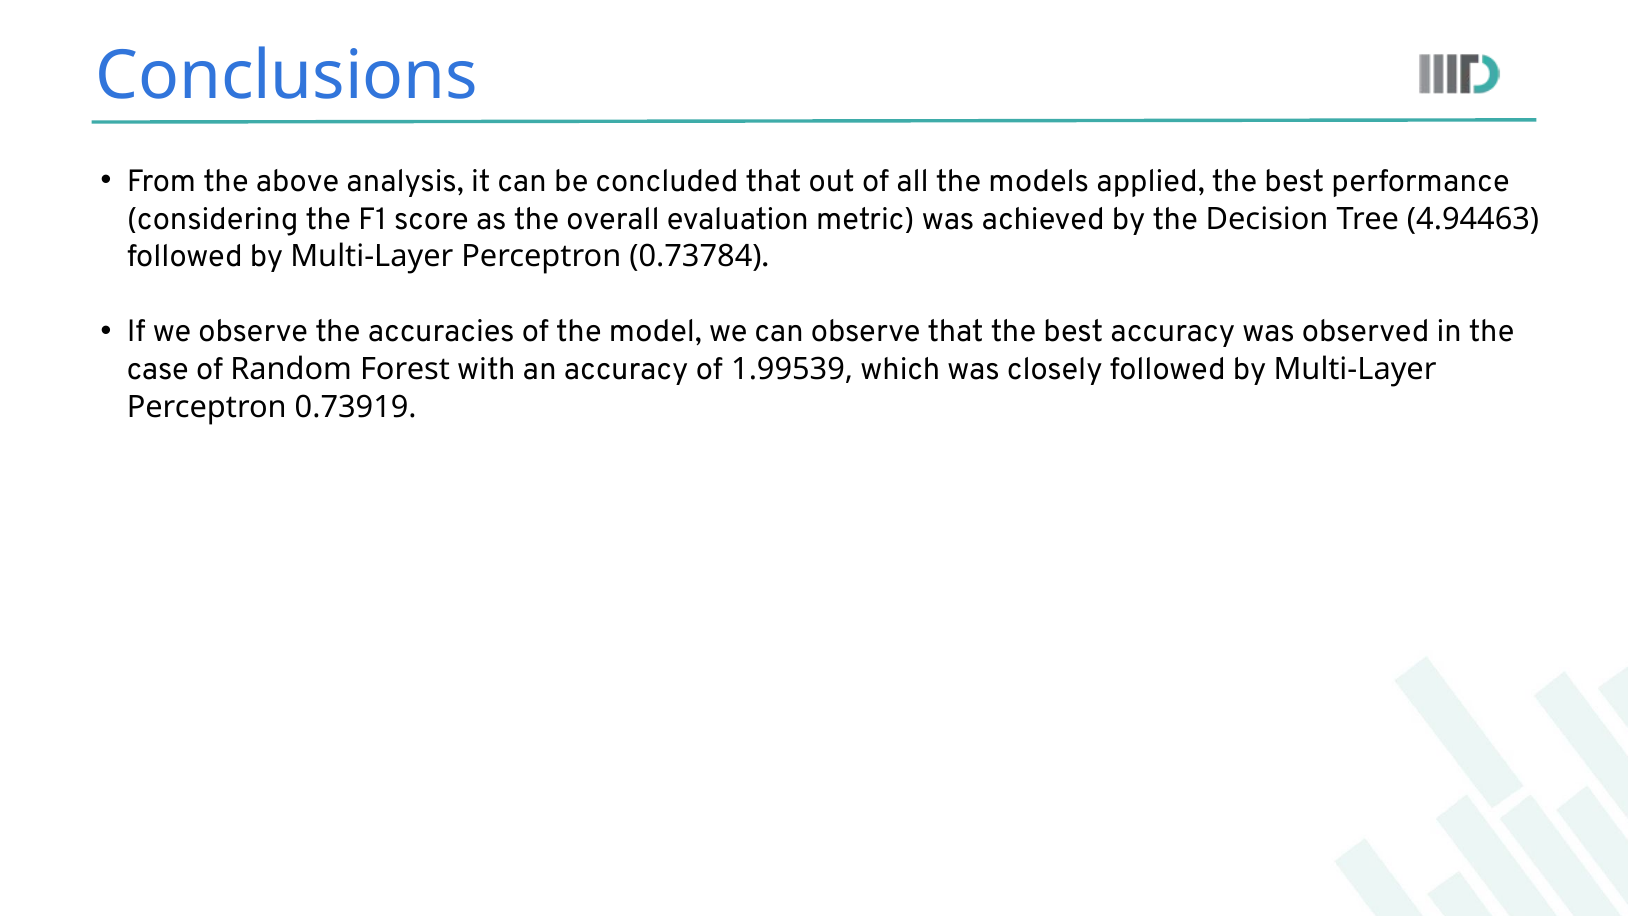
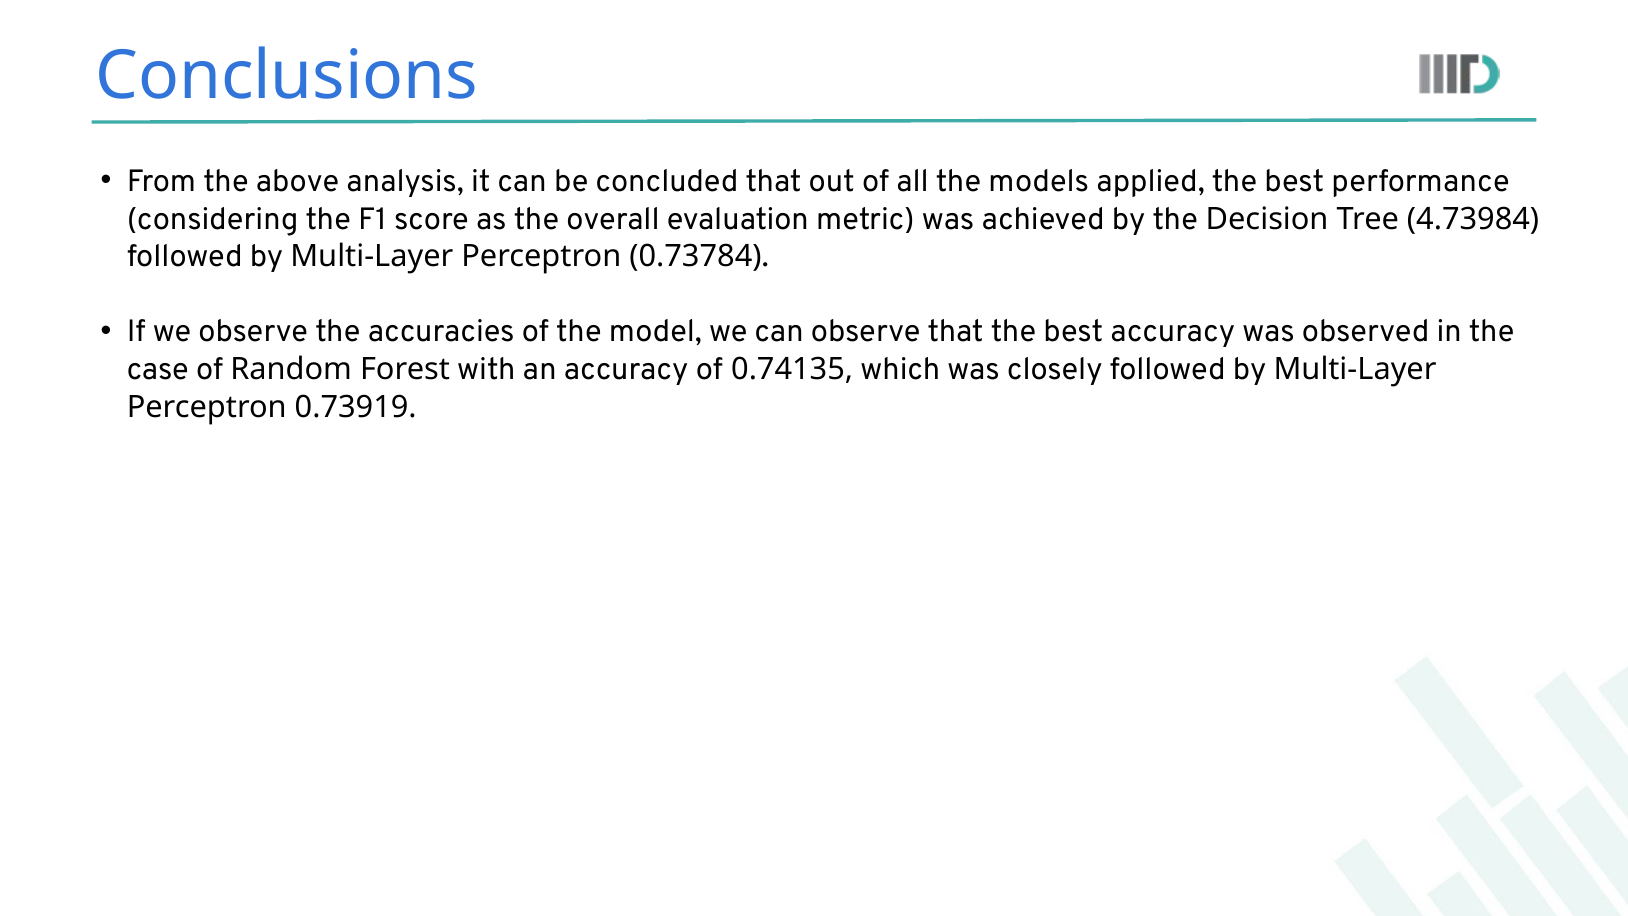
4.94463: 4.94463 -> 4.73984 (1473, 219)
1.99539: 1.99539 -> 0.74135 (792, 369)
